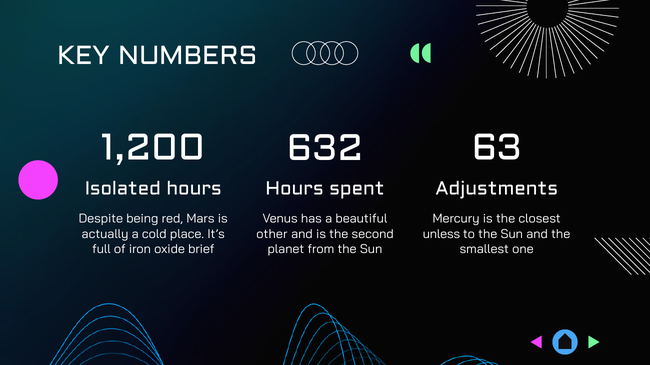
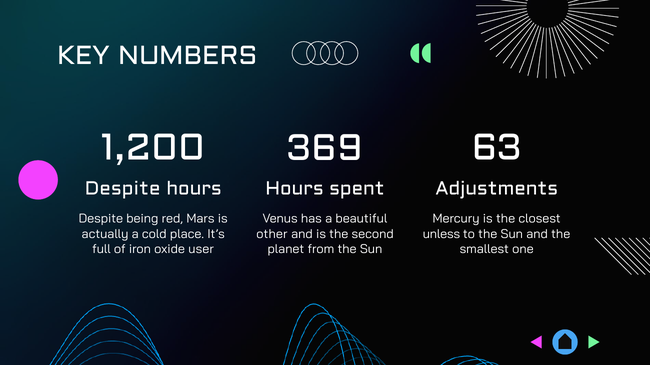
632: 632 -> 369 (325, 148)
Isolated: Isolated -> Despite (123, 189)
brief: brief -> user (201, 249)
